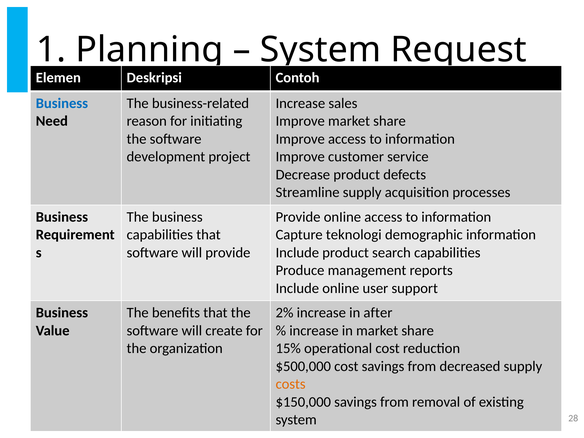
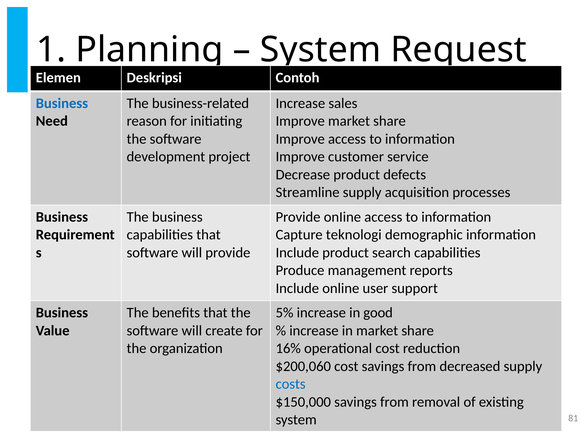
2%: 2% -> 5% (285, 313)
after: after -> good (378, 313)
15%: 15% -> 16% (288, 348)
$500,000: $500,000 -> $200,060 (303, 366)
costs colour: orange -> blue (291, 384)
28: 28 -> 81 (573, 418)
